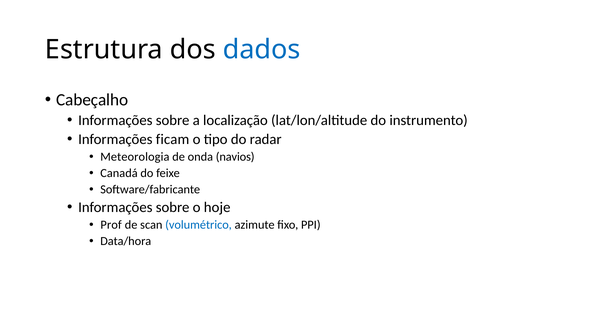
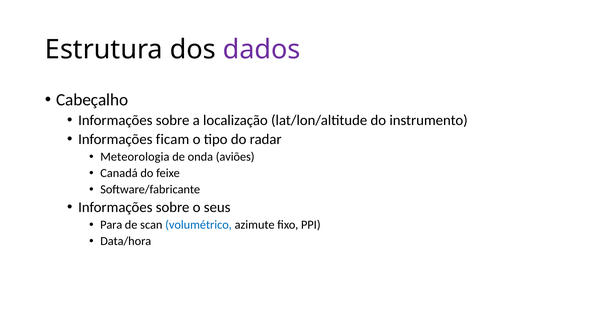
dados colour: blue -> purple (262, 50)
navios: navios -> aviões (235, 157)
hoje: hoje -> seus (217, 207)
Prof: Prof -> Para (111, 225)
